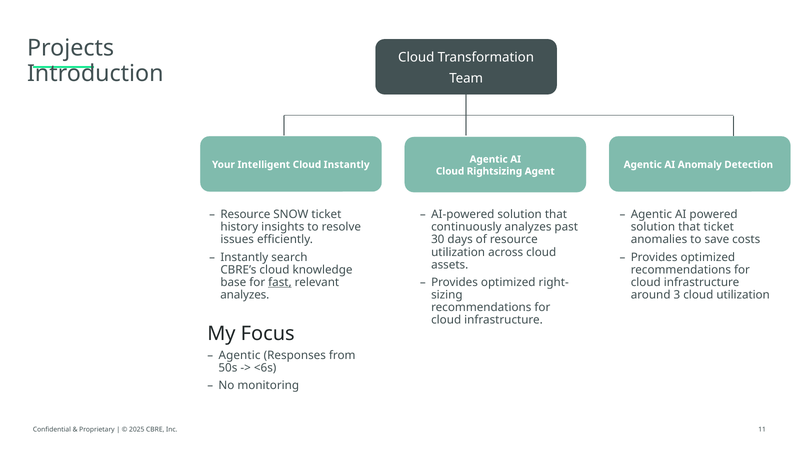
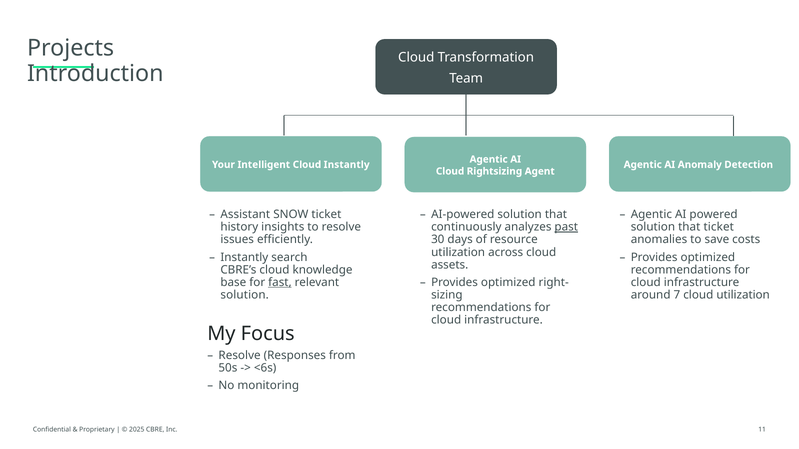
Resource: Resource -> Assistant (245, 215)
past underline: none -> present (566, 227)
3: 3 -> 7 (677, 295)
analyzes: analyzes -> solution (245, 295)
Agentic: Agentic -> Resolve (240, 356)
